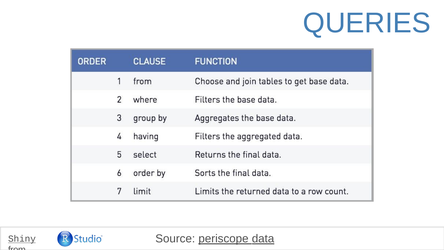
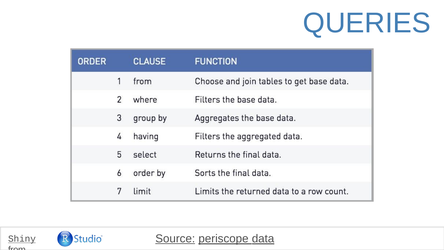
Source underline: none -> present (175, 239)
